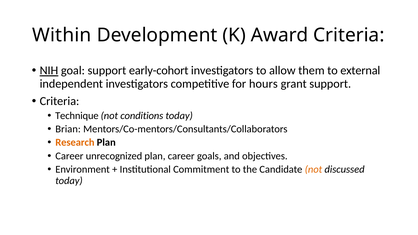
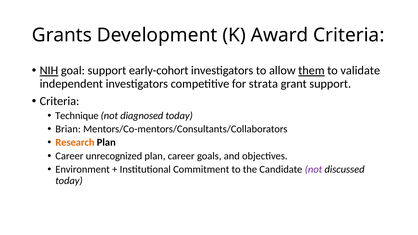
Within: Within -> Grants (62, 35)
them underline: none -> present (311, 71)
external: external -> validate (360, 71)
hours: hours -> strata (263, 84)
conditions: conditions -> diagnosed (142, 116)
not colour: orange -> purple (314, 170)
